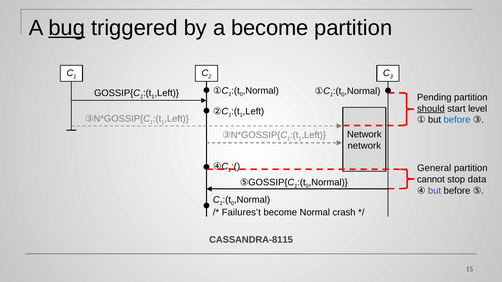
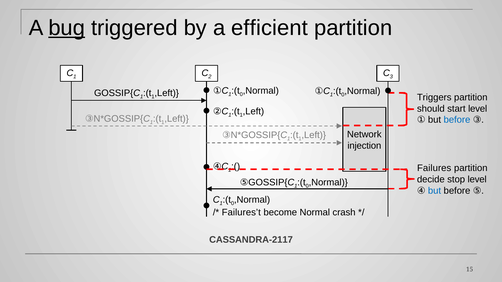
a become: become -> efficient (270, 28)
Pending: Pending -> Triggers (434, 97)
should underline: present -> none (431, 109)
network: network -> injection (364, 146)
General: General -> Failures (434, 168)
cannot: cannot -> decide (431, 180)
stop data: data -> level (477, 180)
but colour: purple -> blue (435, 191)
CASSANDRA-8115: CASSANDRA-8115 -> CASSANDRA-2117 (251, 240)
